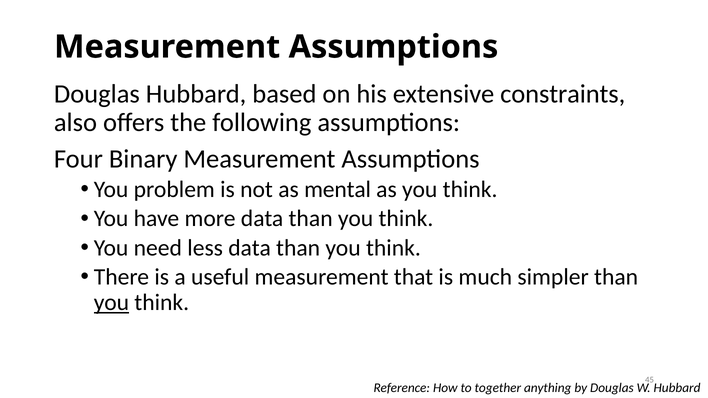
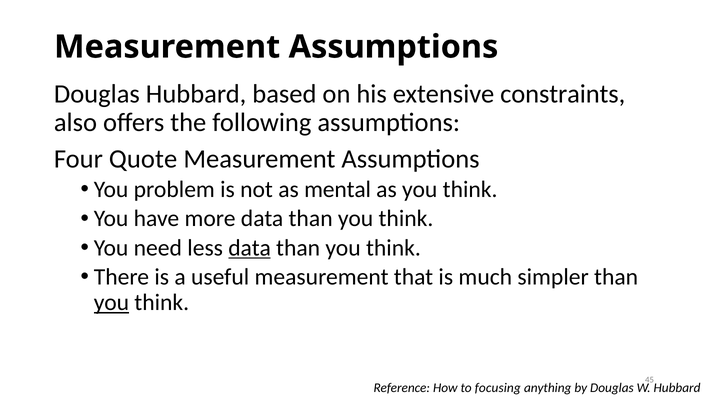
Binary: Binary -> Quote (143, 159)
data underline: none -> present (250, 248)
together: together -> focusing (498, 388)
